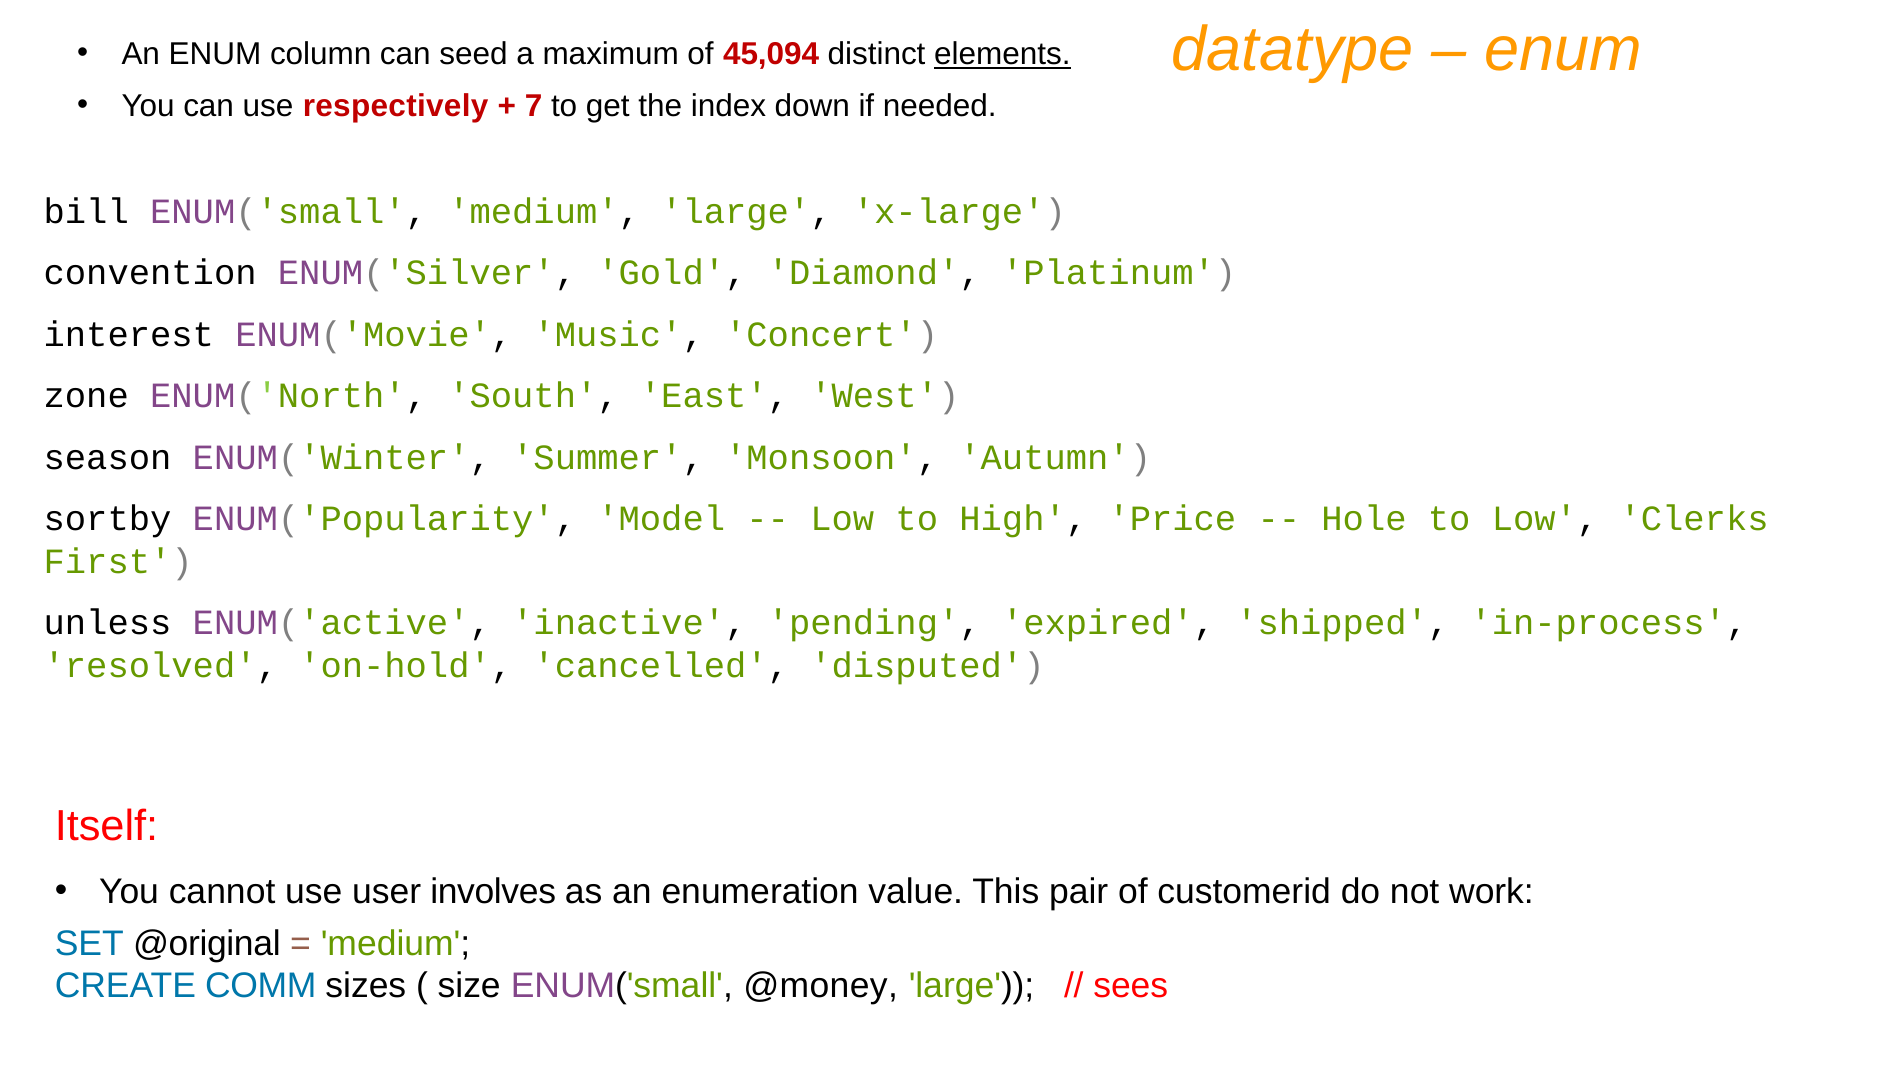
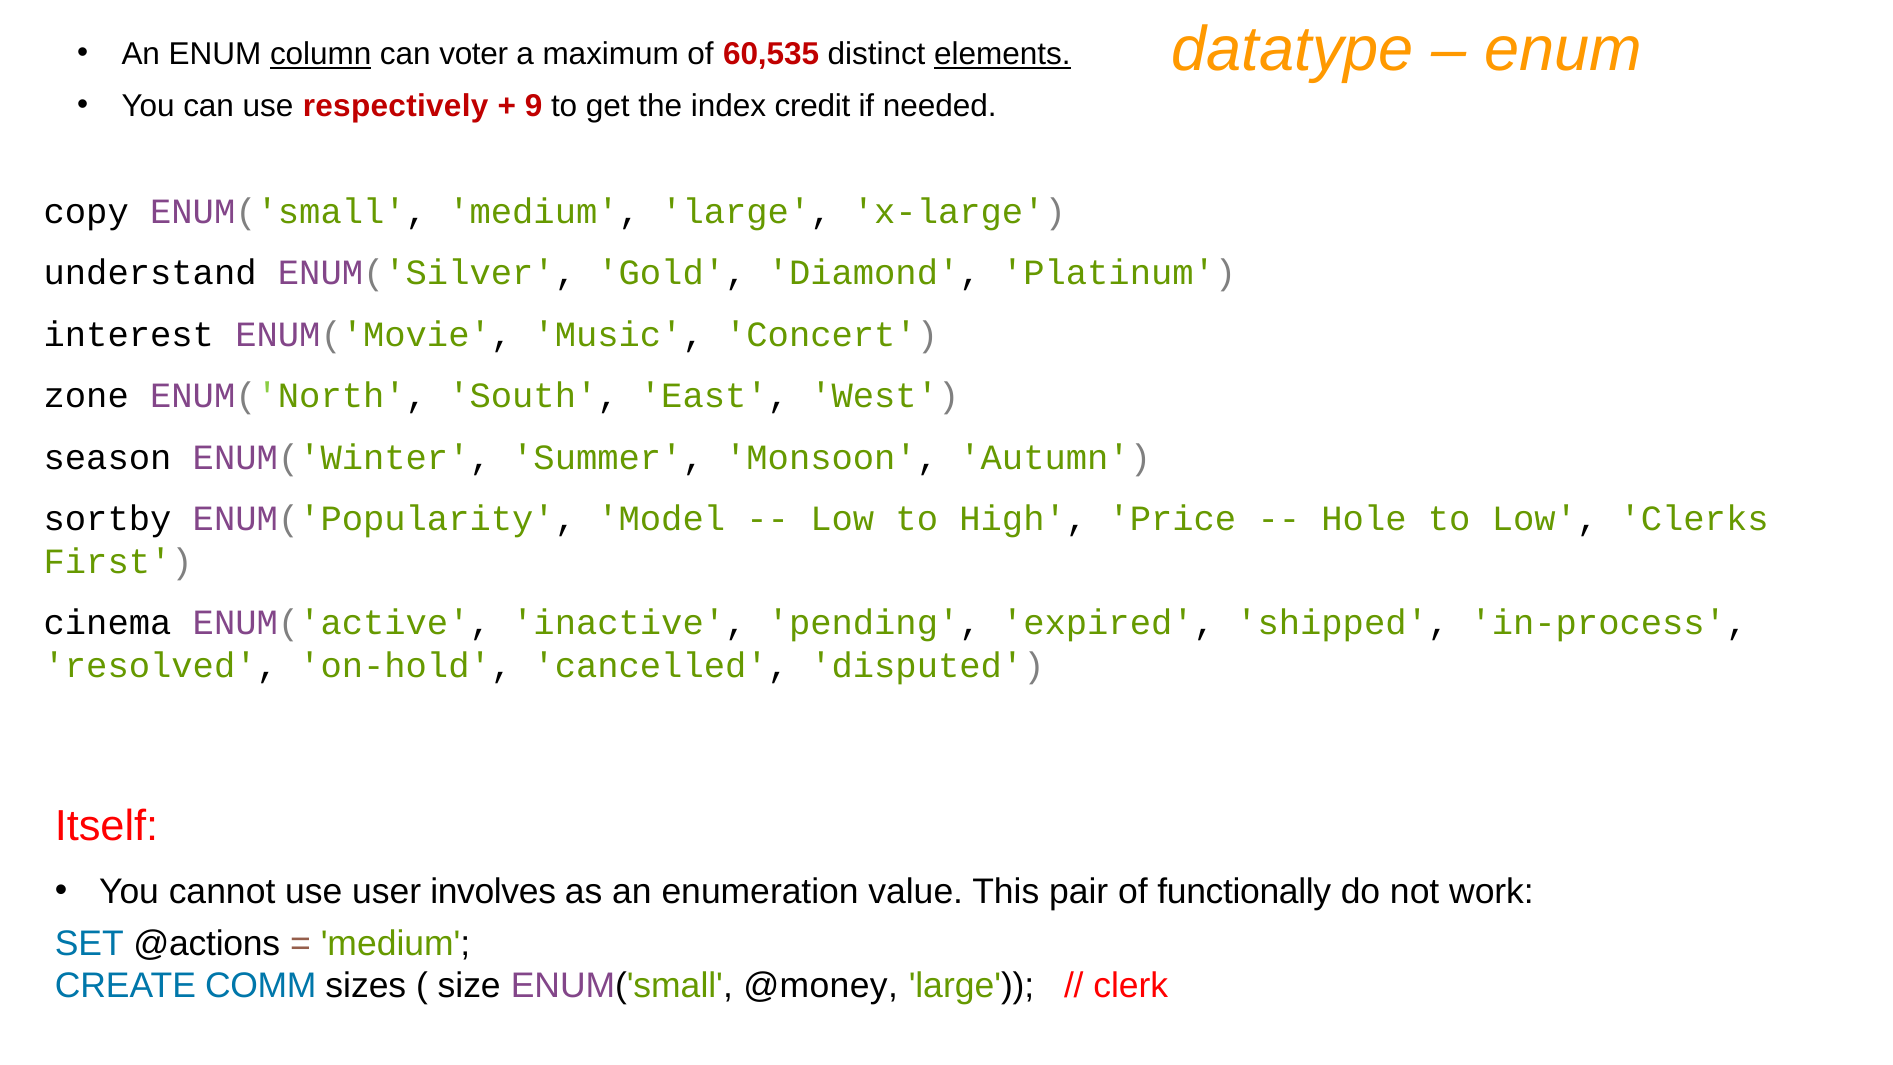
column underline: none -> present (321, 54)
seed: seed -> voter (474, 54)
45,094: 45,094 -> 60,535 (771, 54)
7: 7 -> 9 (534, 106)
down: down -> credit (812, 106)
bill: bill -> copy (86, 211)
convention: convention -> understand (150, 273)
unless: unless -> cinema (108, 623)
customerid: customerid -> functionally (1244, 891)
@original: @original -> @actions (207, 943)
sees: sees -> clerk (1131, 986)
